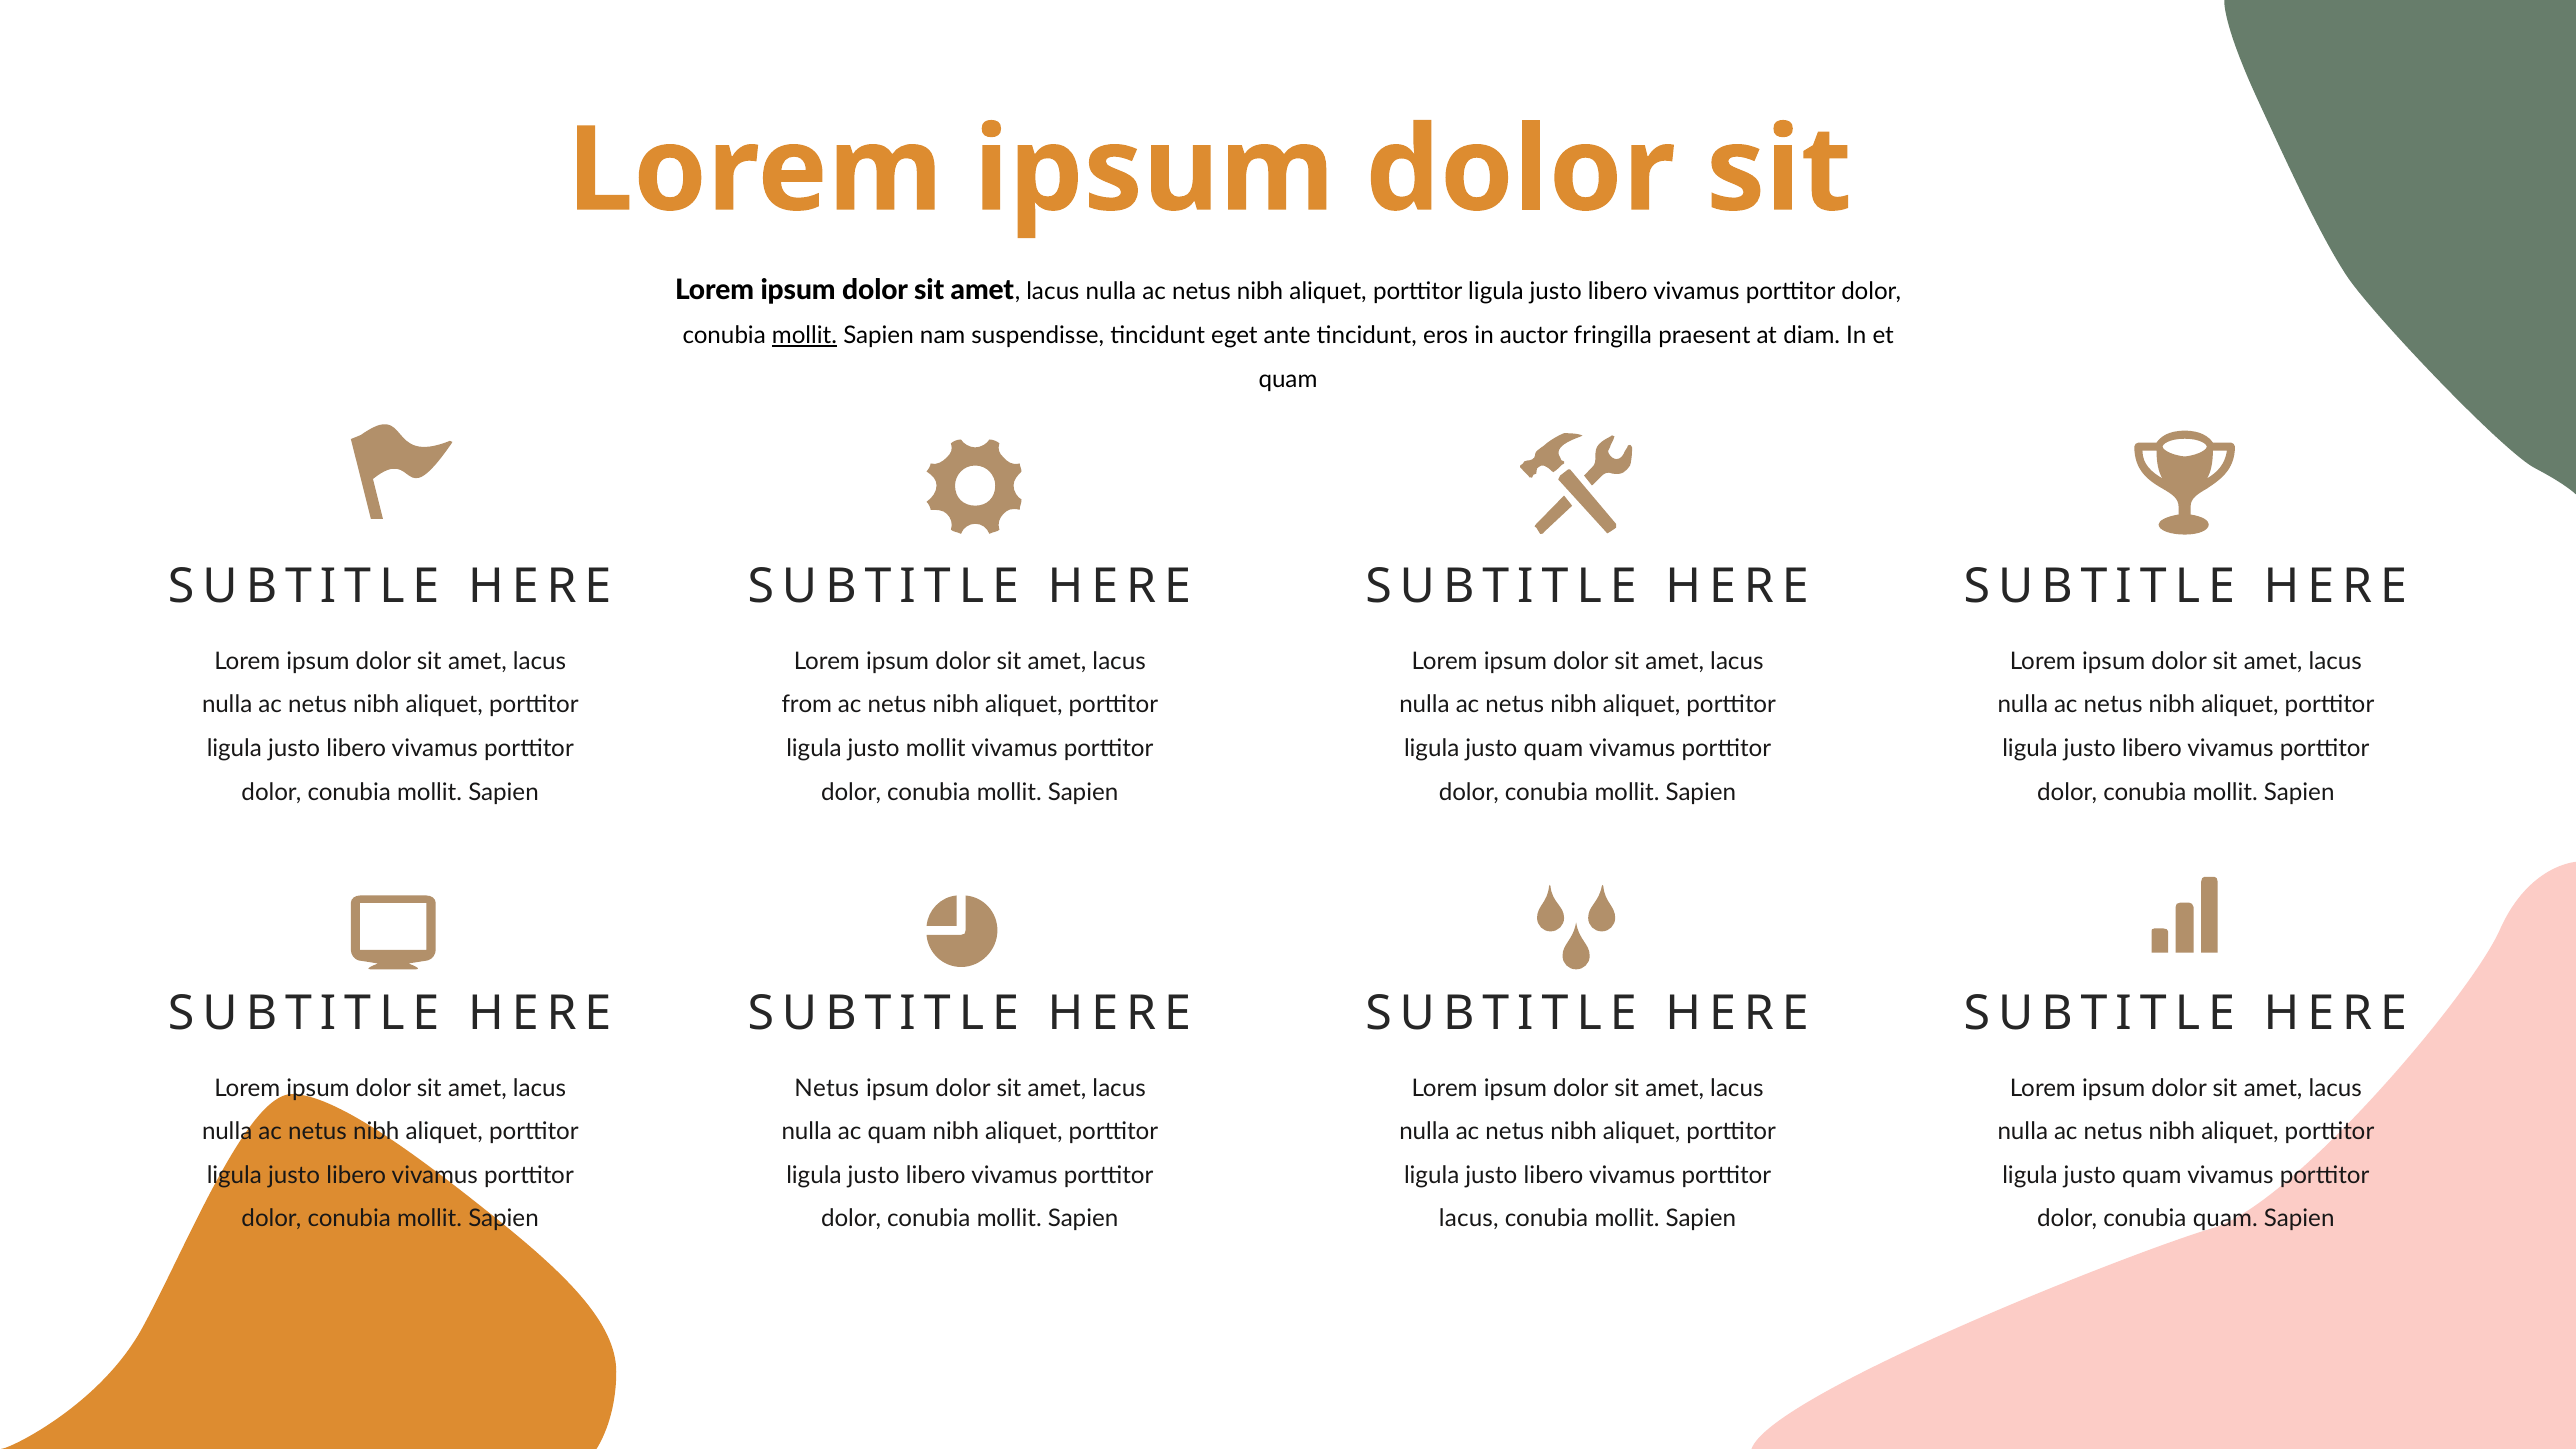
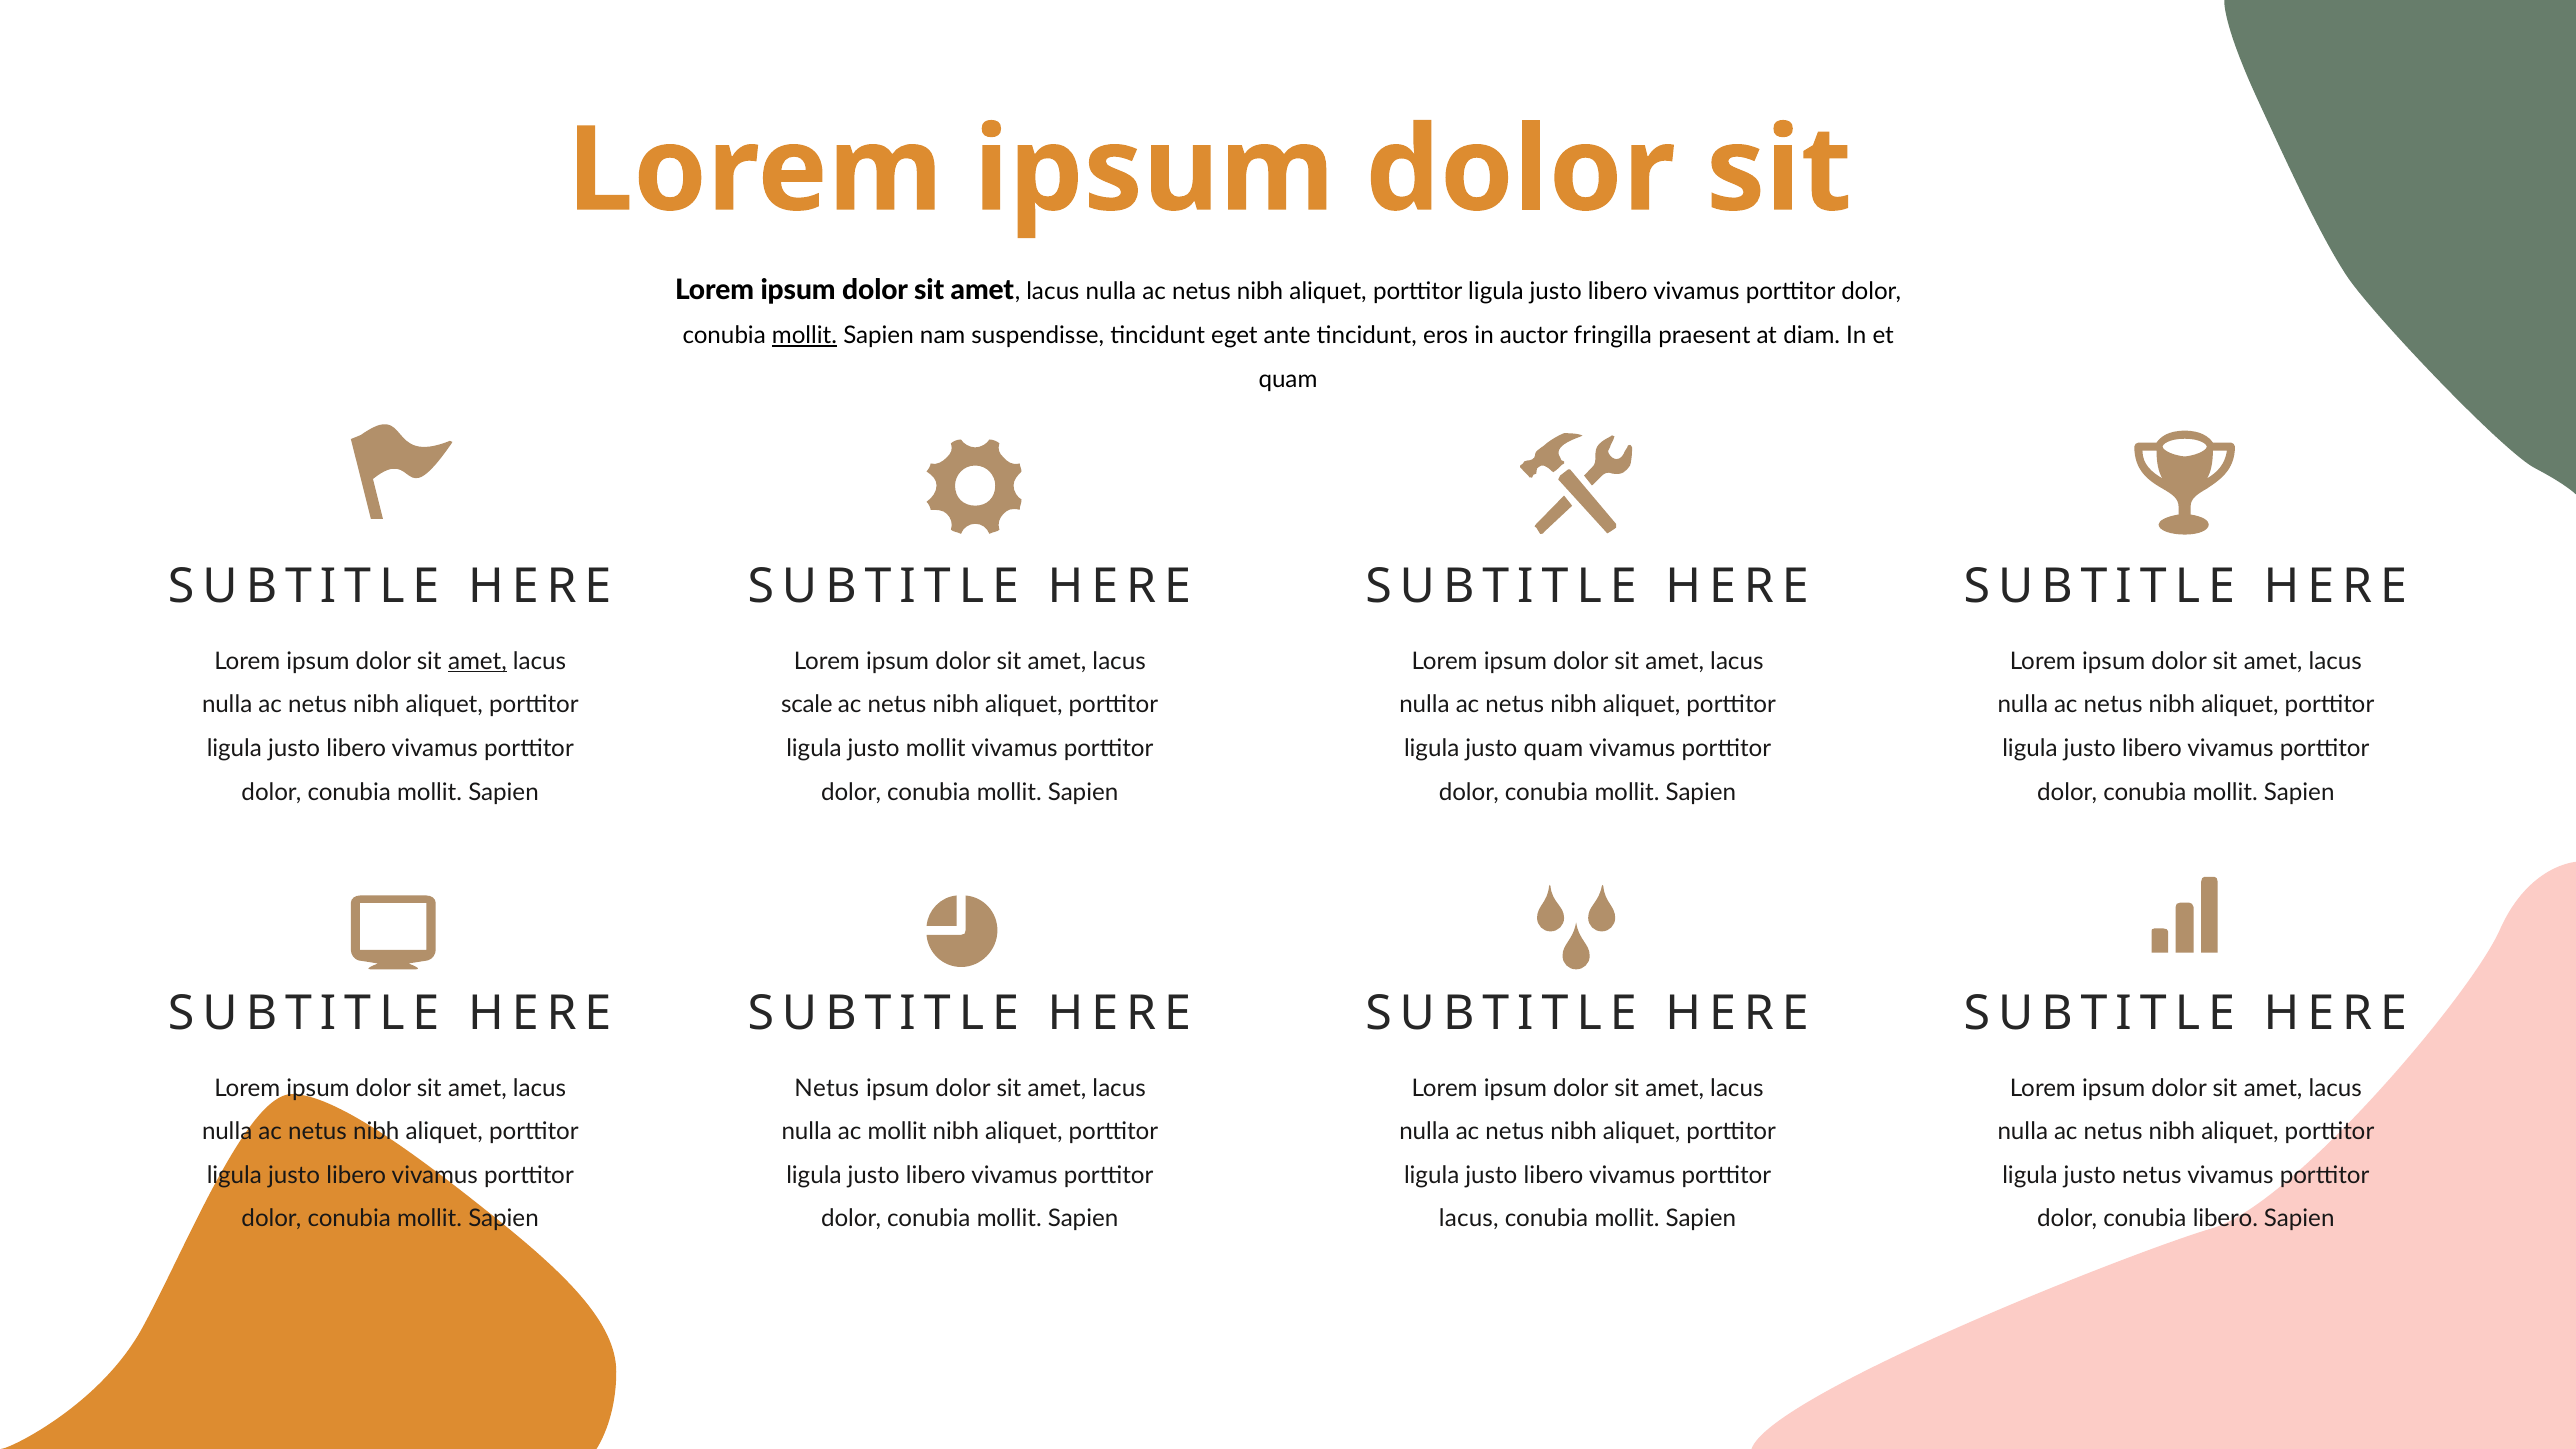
amet underline: none -> present (477, 661)
from: from -> scale (807, 705)
ac quam: quam -> mollit (897, 1132)
quam: quam -> netus (2152, 1175)
conubia quam: quam -> libero (2225, 1219)
